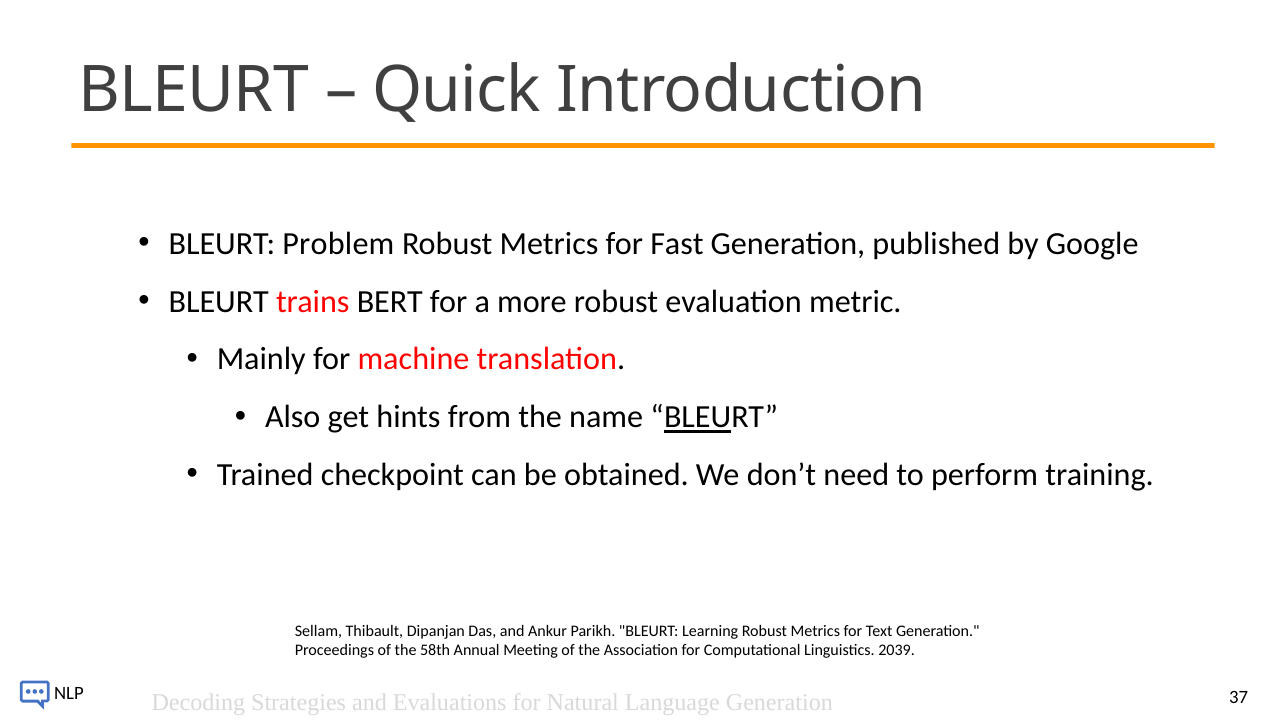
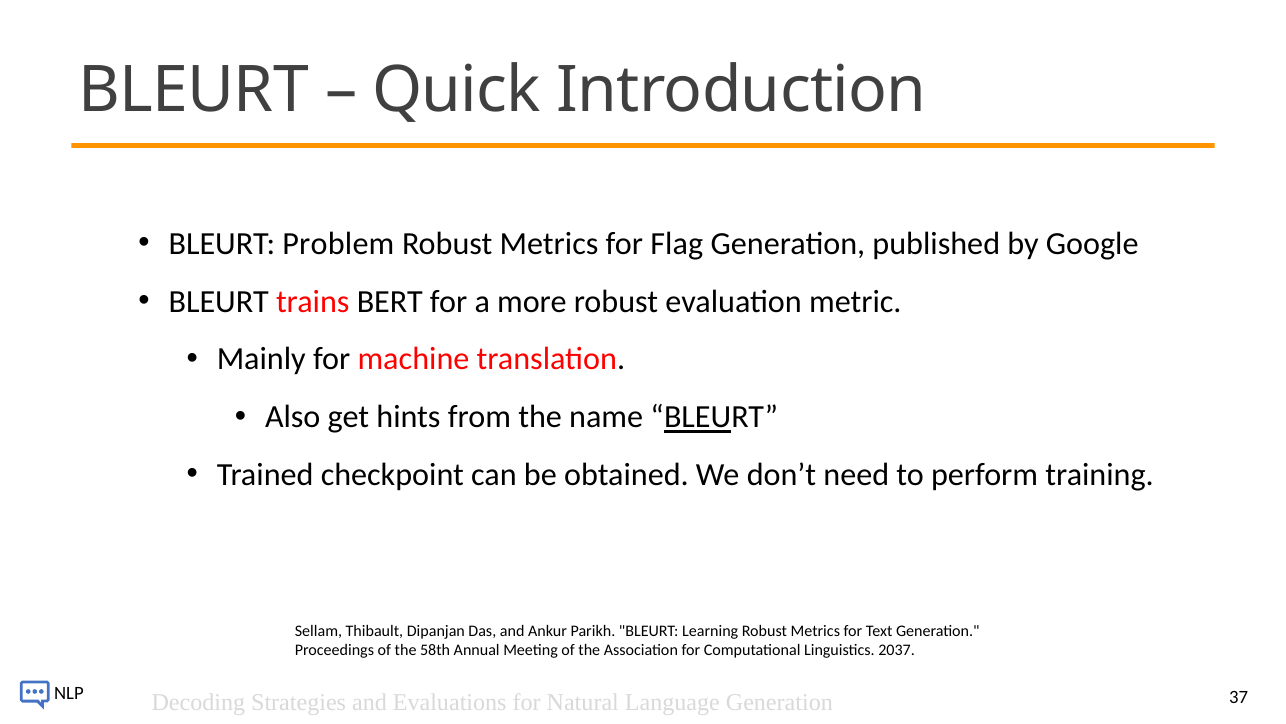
Fast: Fast -> Flag (677, 243)
2039: 2039 -> 2037 (897, 650)
